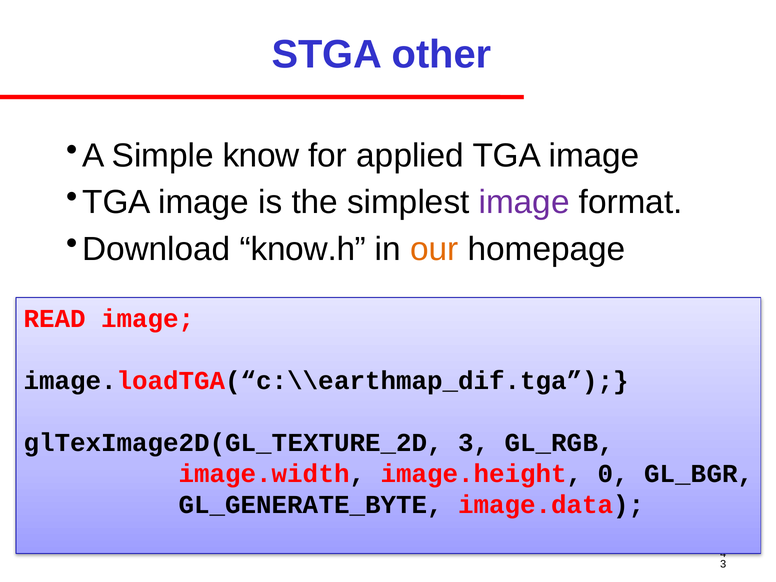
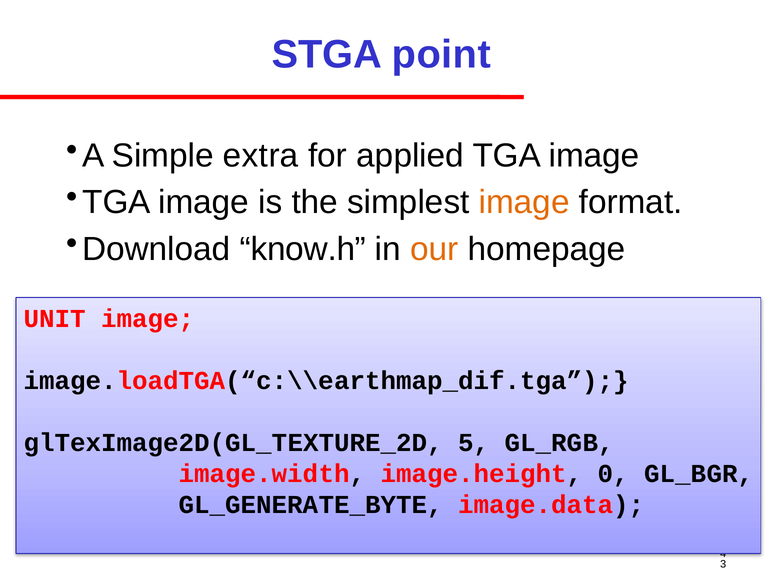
other: other -> point (441, 55)
know: know -> extra (261, 156)
image colour: purple -> orange (524, 202)
READ: READ -> UNIT (55, 319)
glTexImage2D(GL_TEXTURE_2D 3: 3 -> 5 (474, 443)
